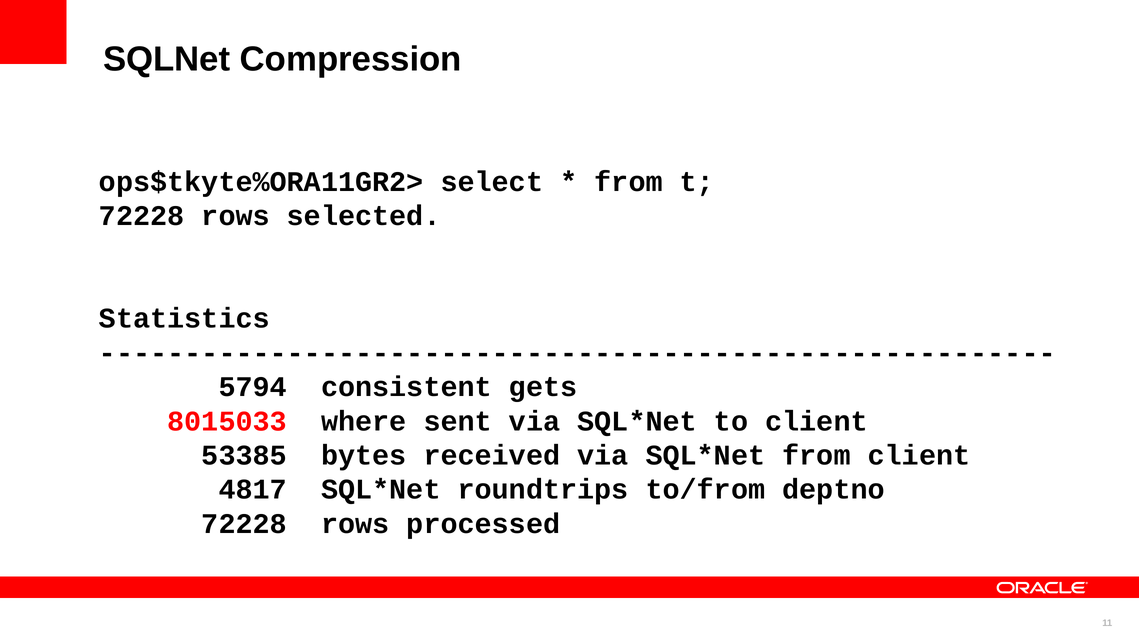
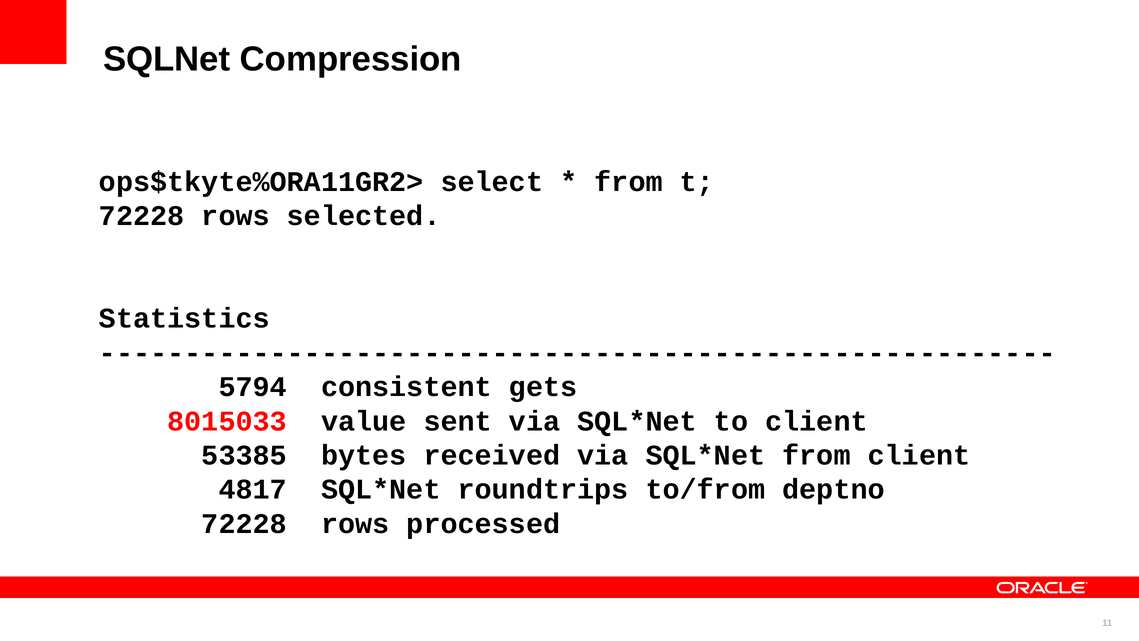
where: where -> value (364, 421)
